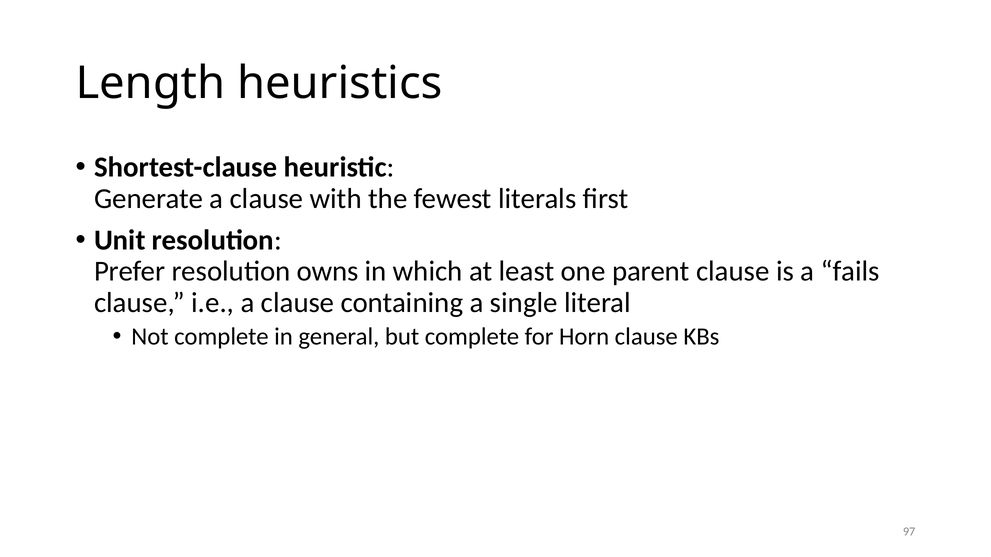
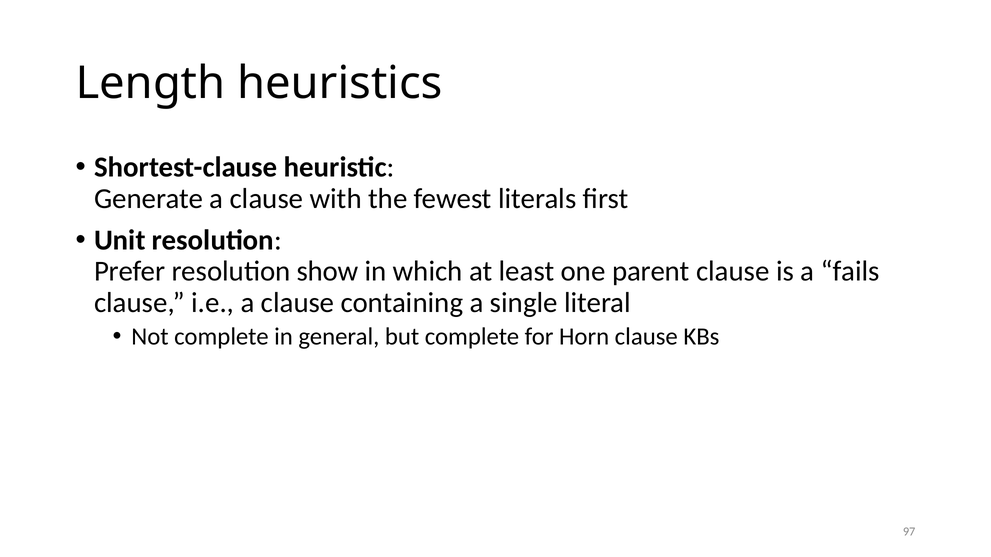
owns: owns -> show (328, 272)
